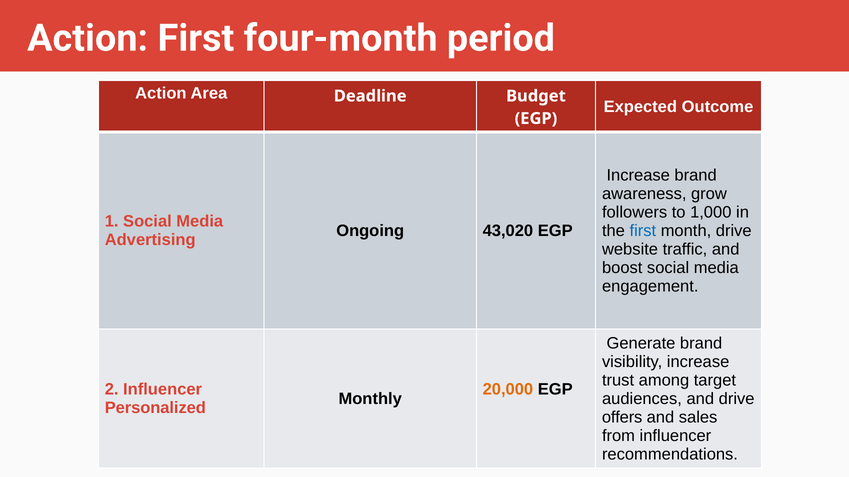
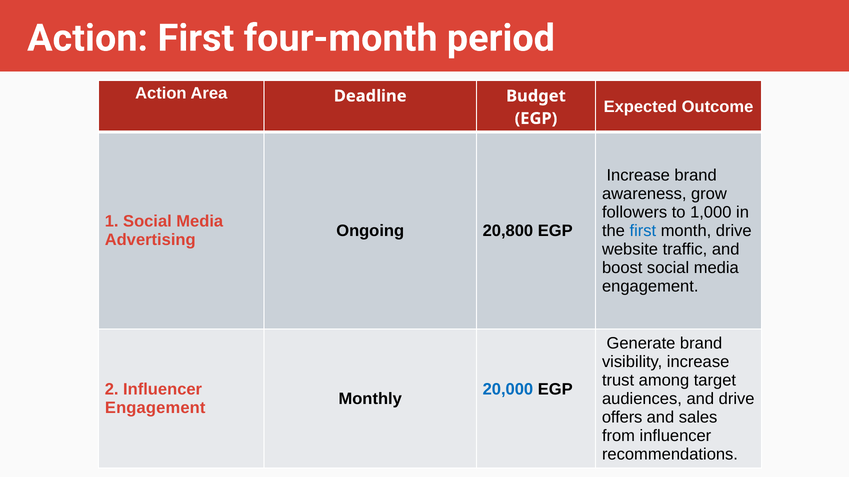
43,020: 43,020 -> 20,800 (508, 231)
20,000 colour: orange -> blue (508, 390)
Personalized: Personalized -> Engagement (155, 409)
